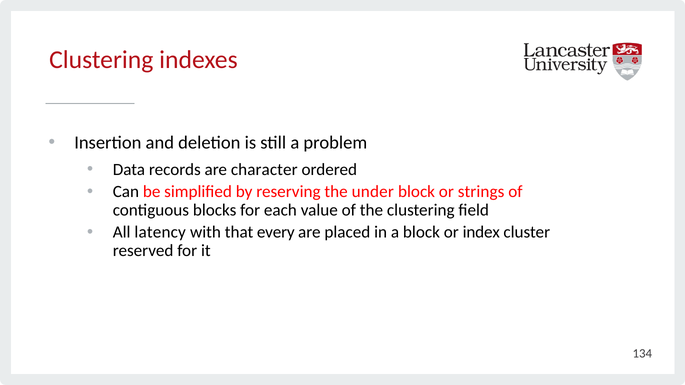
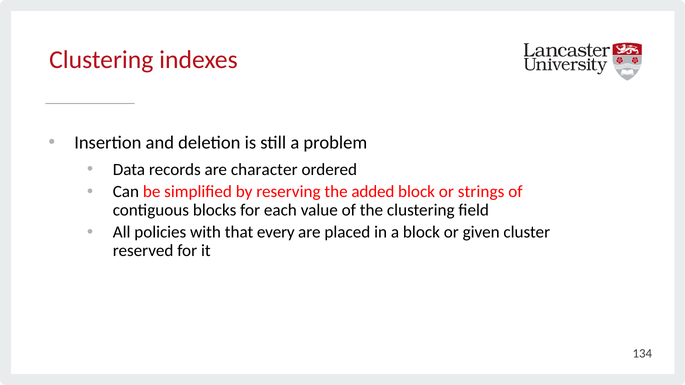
under: under -> added (373, 192)
latency: latency -> policies (160, 232)
index: index -> given (481, 232)
